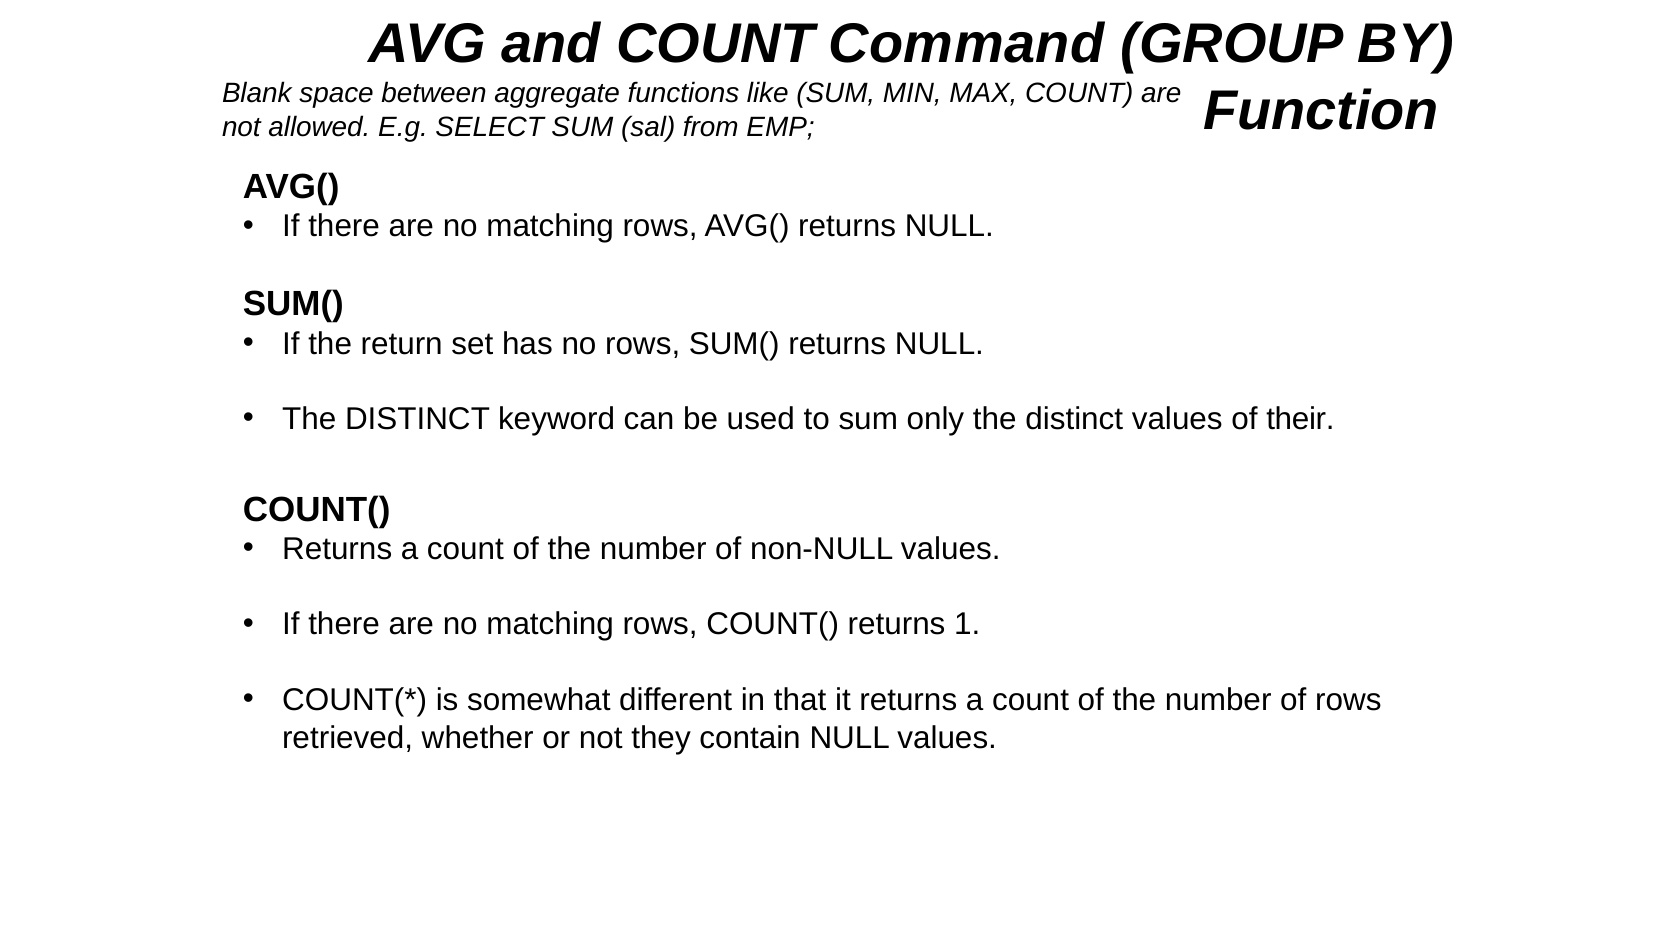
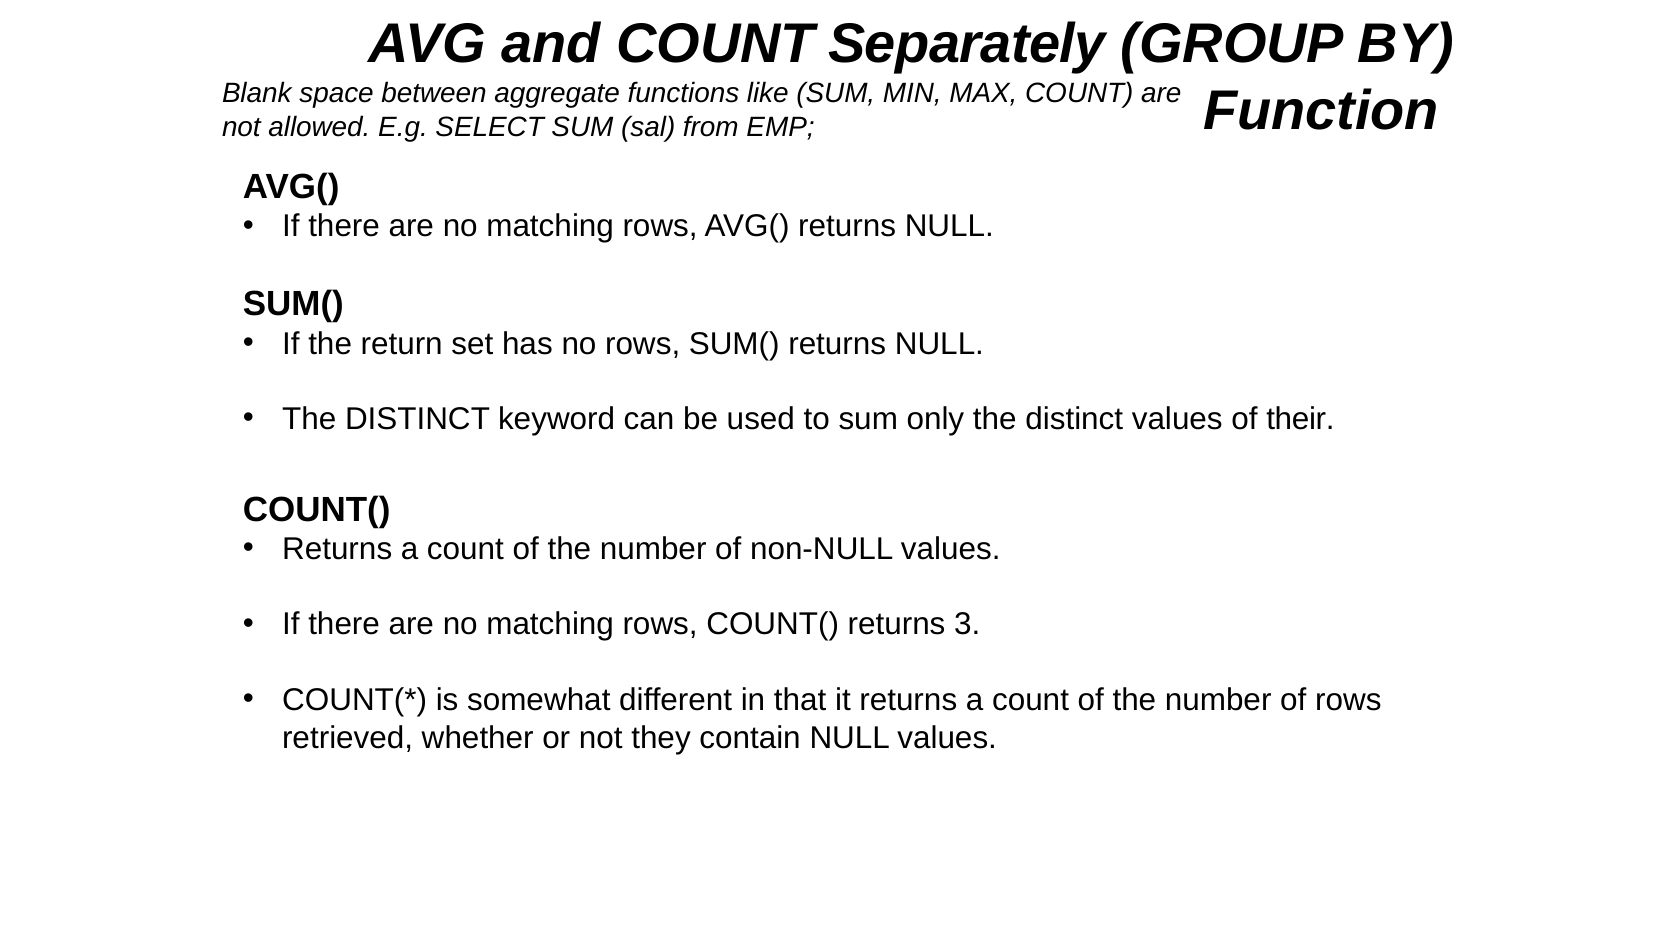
Command: Command -> Separately (967, 44)
1: 1 -> 3 (967, 625)
